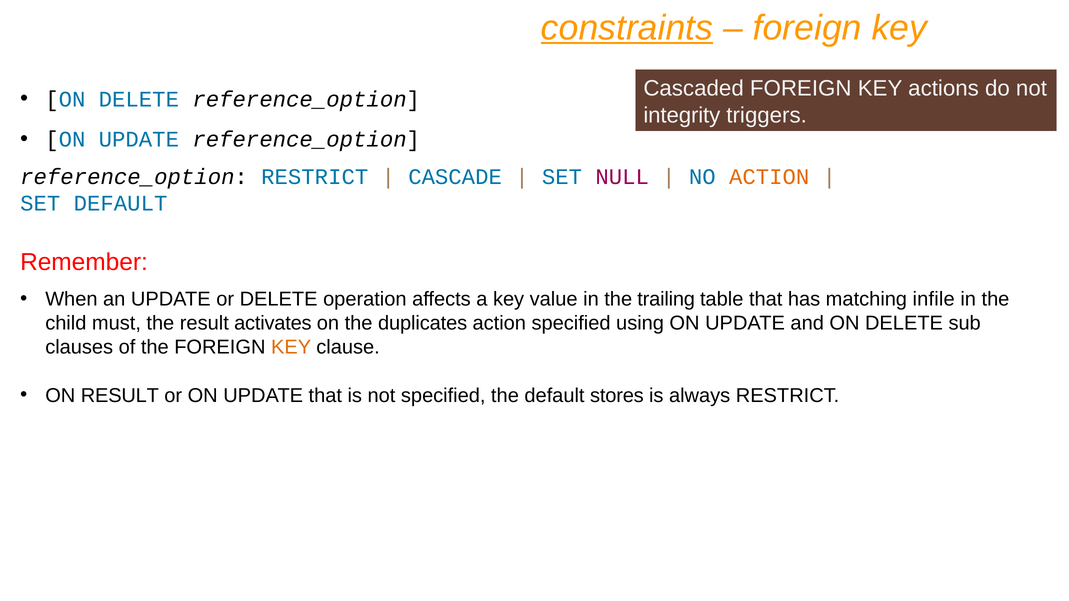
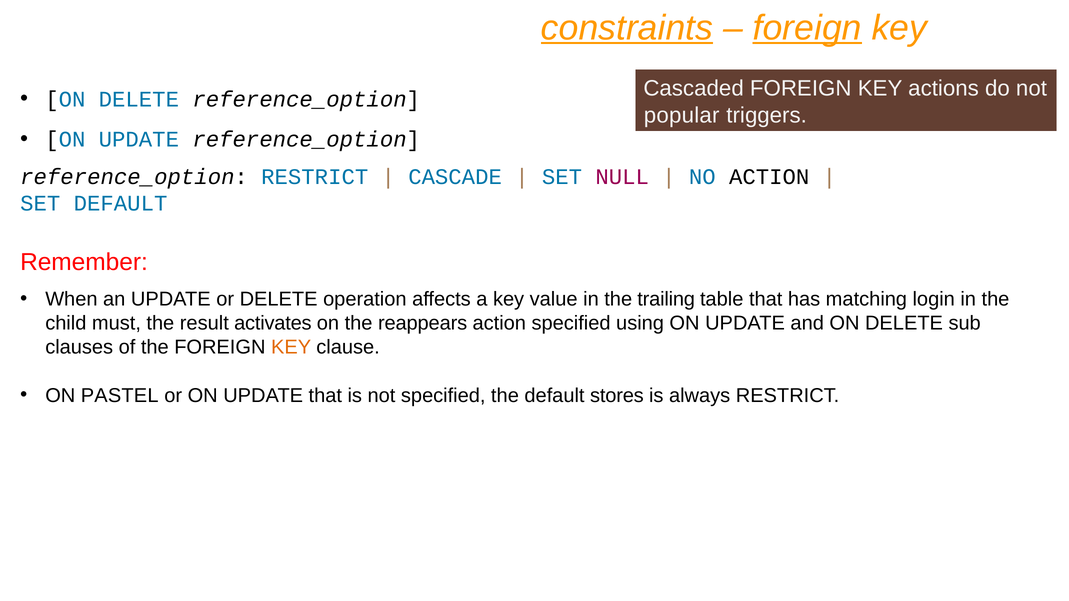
foreign underline: none -> present (807, 28)
integrity: integrity -> popular (682, 115)
ACTION colour: orange -> black (769, 177)
infile: infile -> login (934, 299)
duplicates: duplicates -> reappears (423, 323)
ON RESULT: RESULT -> PASTEL (120, 396)
